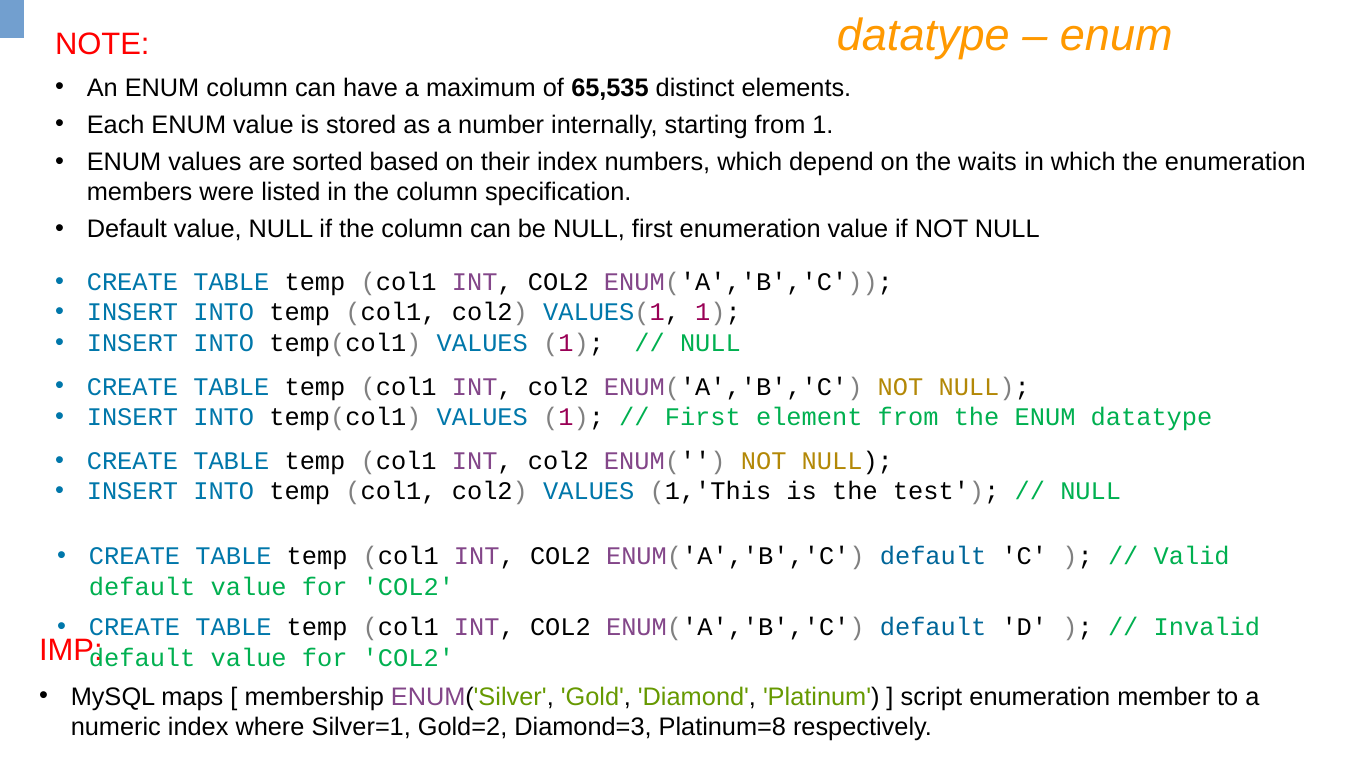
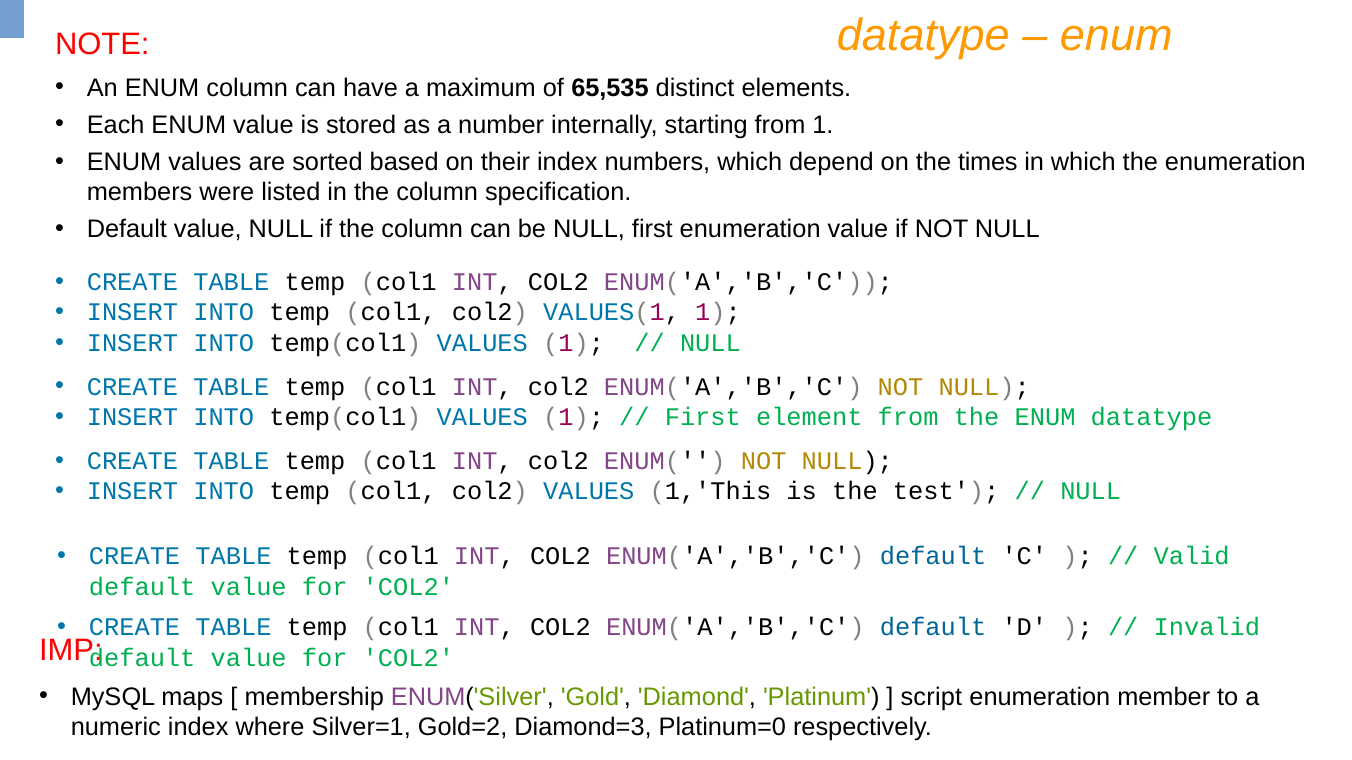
waits: waits -> times (988, 162)
Platinum=8: Platinum=8 -> Platinum=0 (722, 728)
